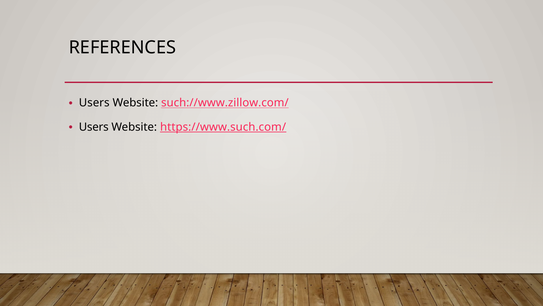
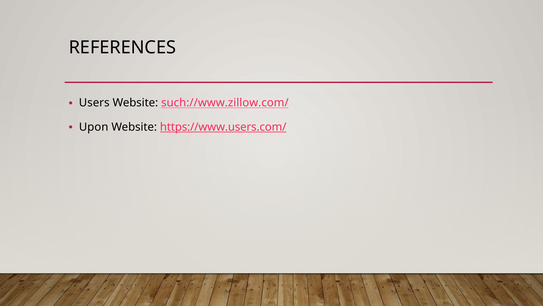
Users: Users -> Upon (94, 127)
https://www.such.com/: https://www.such.com/ -> https://www.users.com/ (223, 127)
